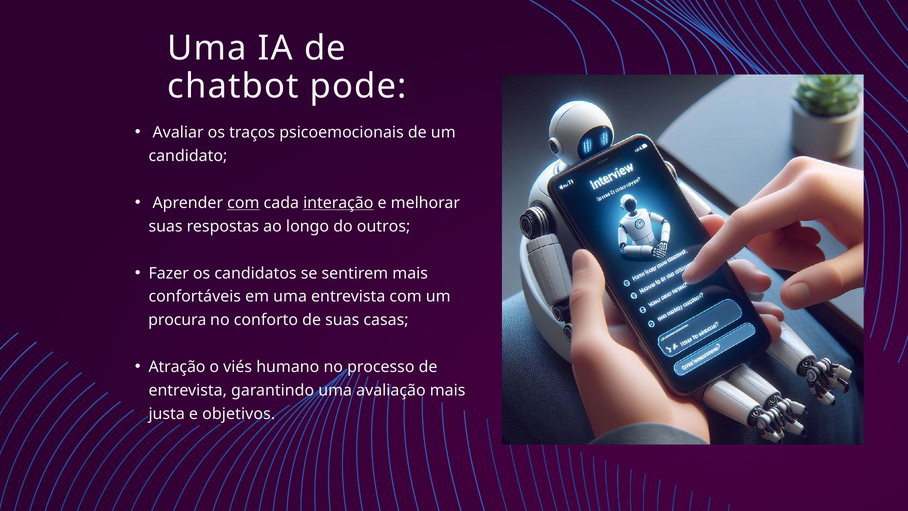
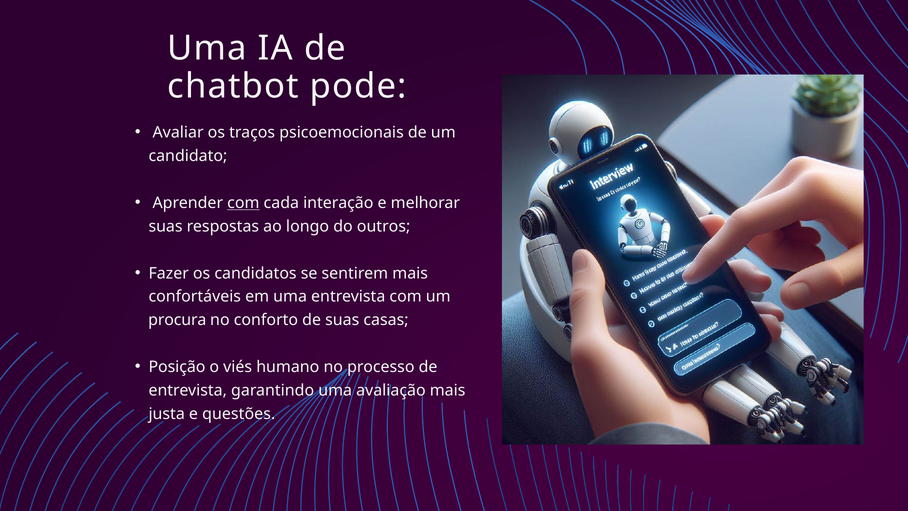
interação underline: present -> none (338, 203)
Atração: Atração -> Posição (177, 367)
objetivos: objetivos -> questões (239, 414)
